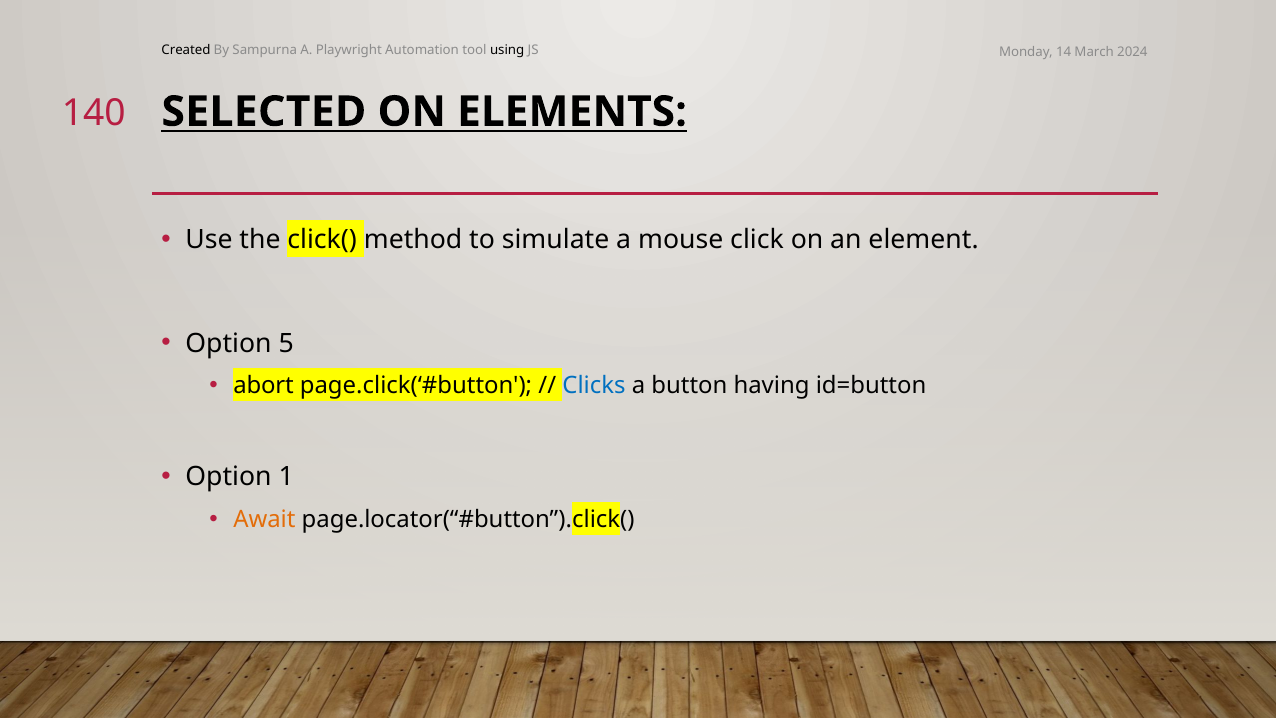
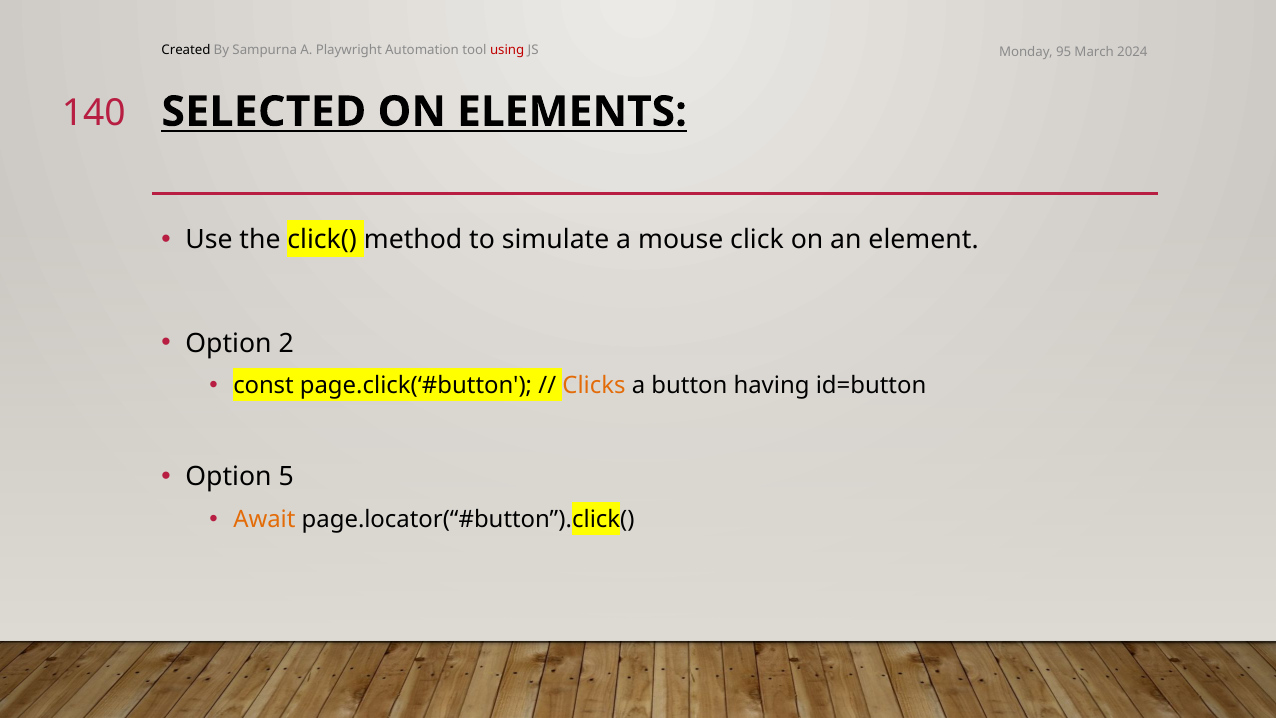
using colour: black -> red (507, 51)
14: 14 -> 95 (1064, 52)
5: 5 -> 2 (286, 343)
abort: abort -> const (263, 386)
Clicks colour: blue -> orange (594, 386)
1: 1 -> 5 (286, 477)
